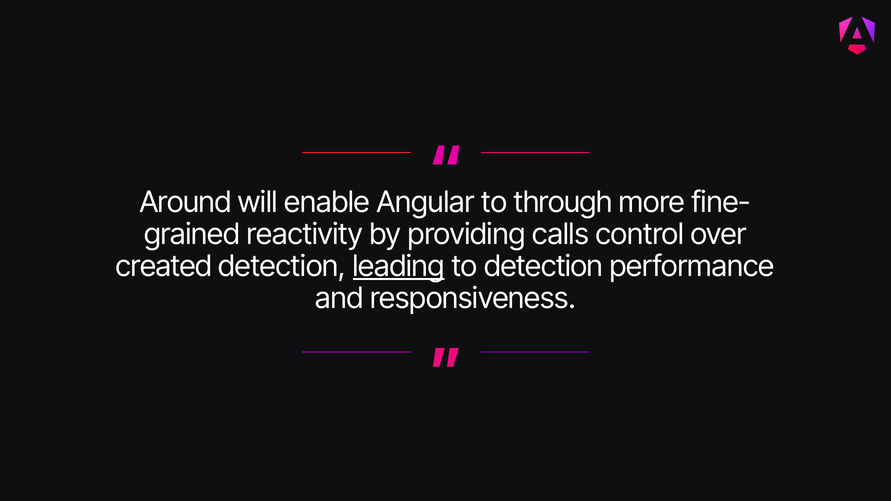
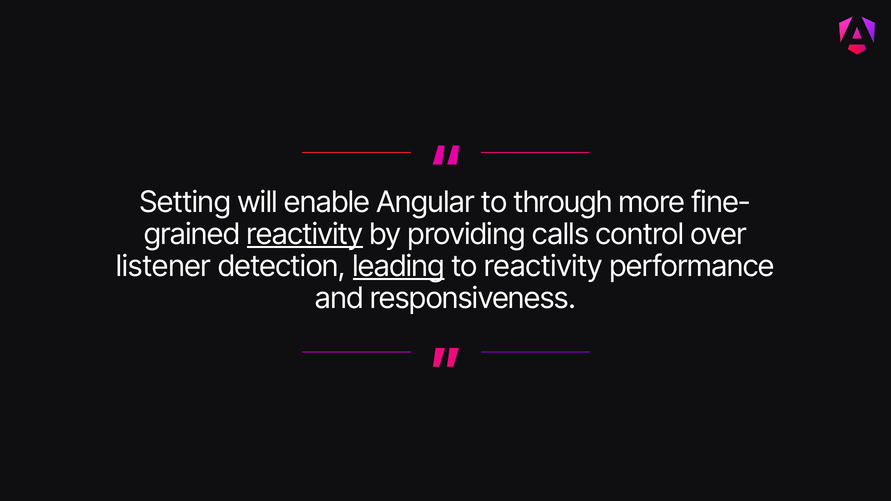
Around: Around -> Setting (185, 202)
reactivity underline: none -> present (305, 234)
created: created -> listener (164, 266)
to detection: detection -> reactivity (543, 266)
